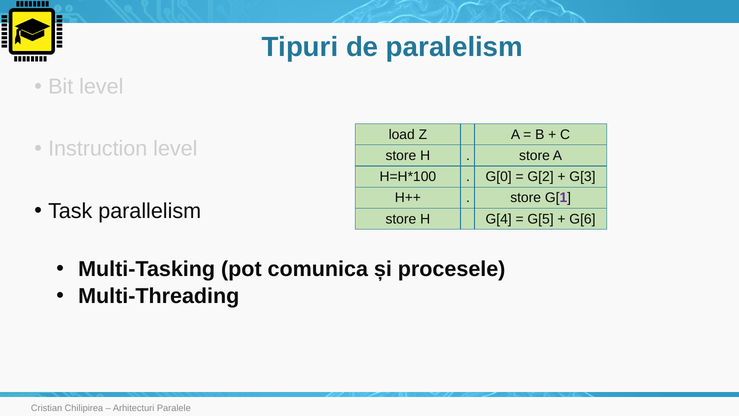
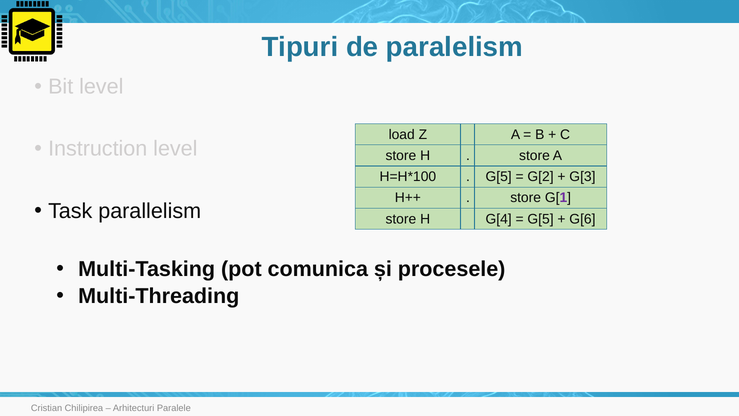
G[0: G[0 -> G[5 (499, 177)
